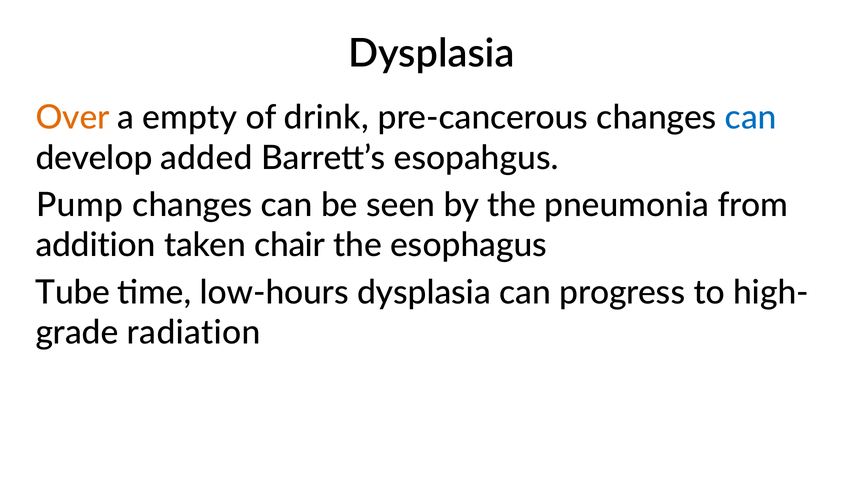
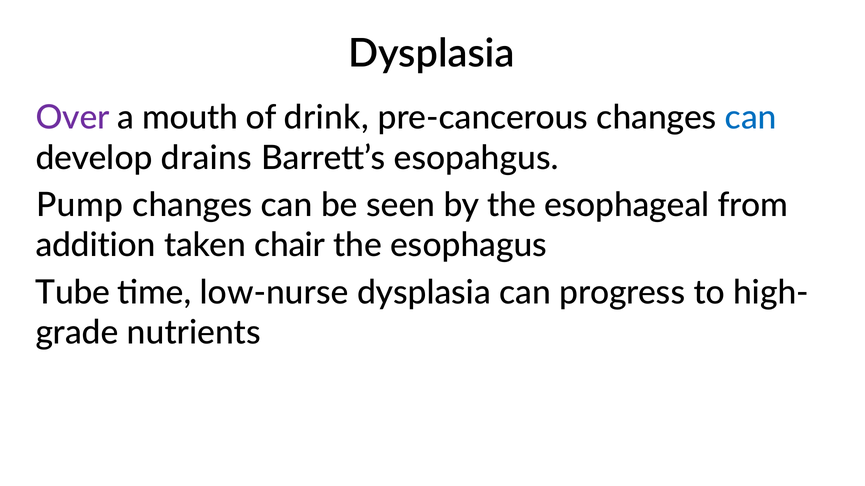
Over colour: orange -> purple (73, 118)
empty: empty -> mouth (190, 118)
added: added -> drains (206, 158)
pneumonia: pneumonia -> esophageal (627, 205)
low-hours: low-hours -> low-nurse (274, 293)
radiation: radiation -> nutrients (194, 333)
